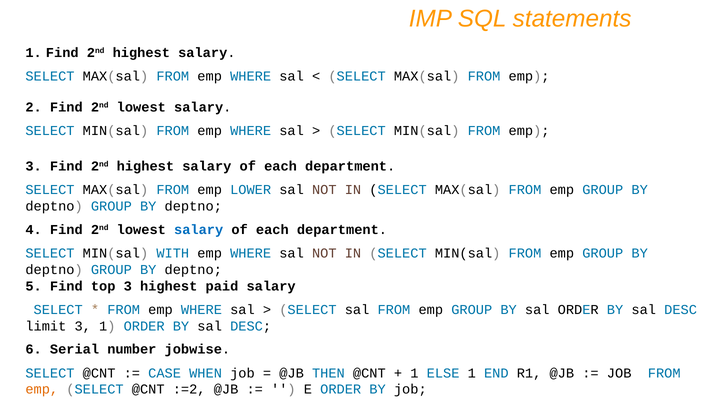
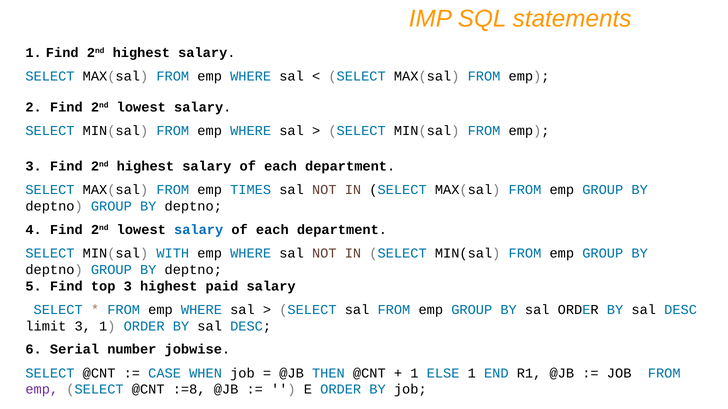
LOWER: LOWER -> TIMES (251, 190)
emp colour: orange -> purple (42, 390)
:=2: :=2 -> :=8 (189, 390)
